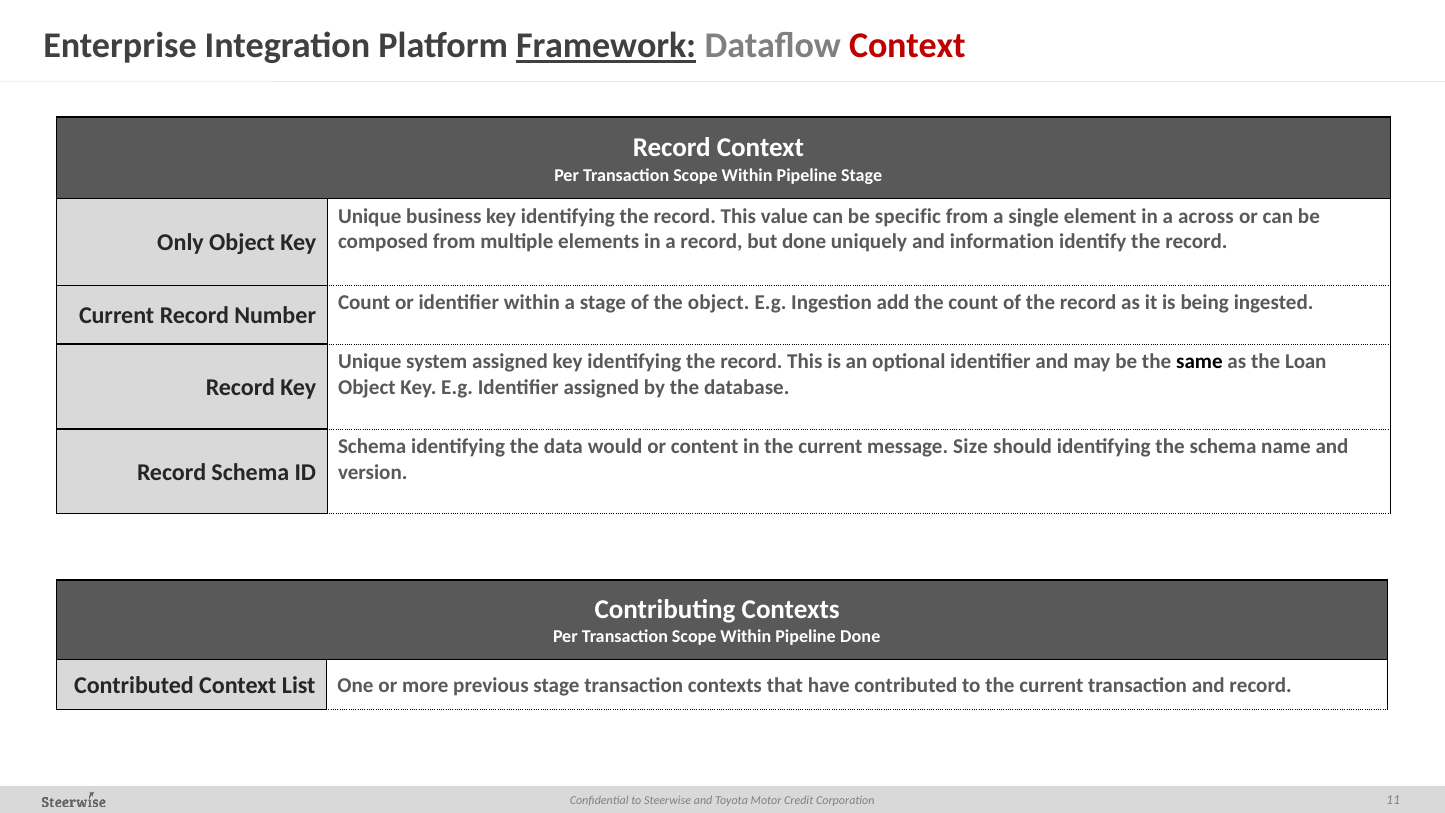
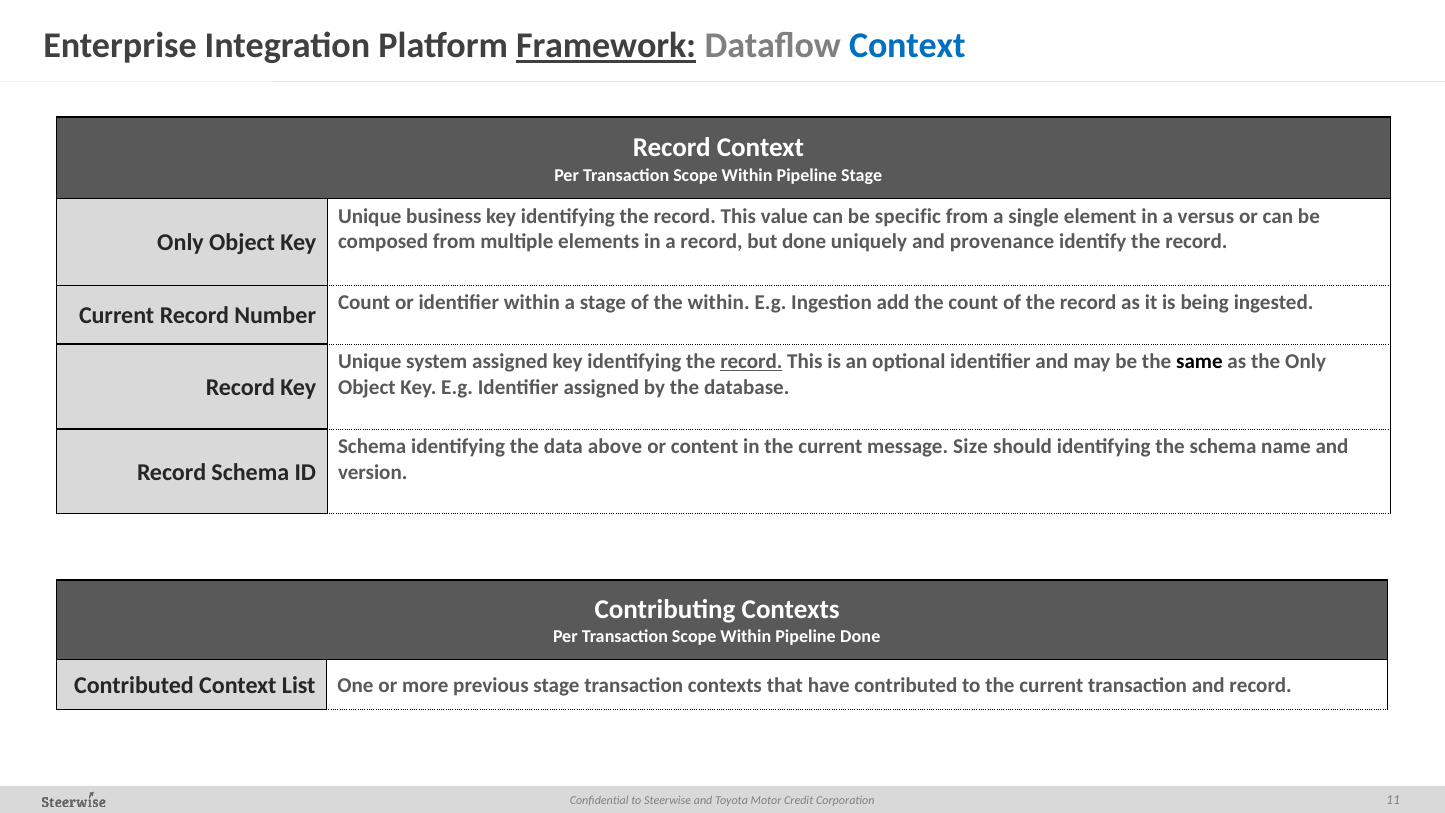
Context colour: red -> blue (907, 46)
across: across -> versus (1206, 216)
information: information -> provenance (1002, 242)
the object: object -> within (719, 303)
record underline: none -> present (751, 361)
the Loan: Loan -> Only (1306, 361)
would: would -> above (615, 446)
